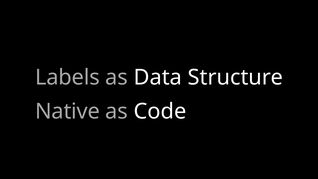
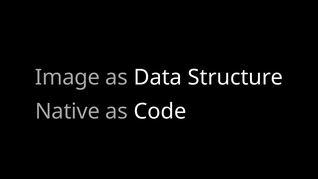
Labels: Labels -> Image (67, 77)
